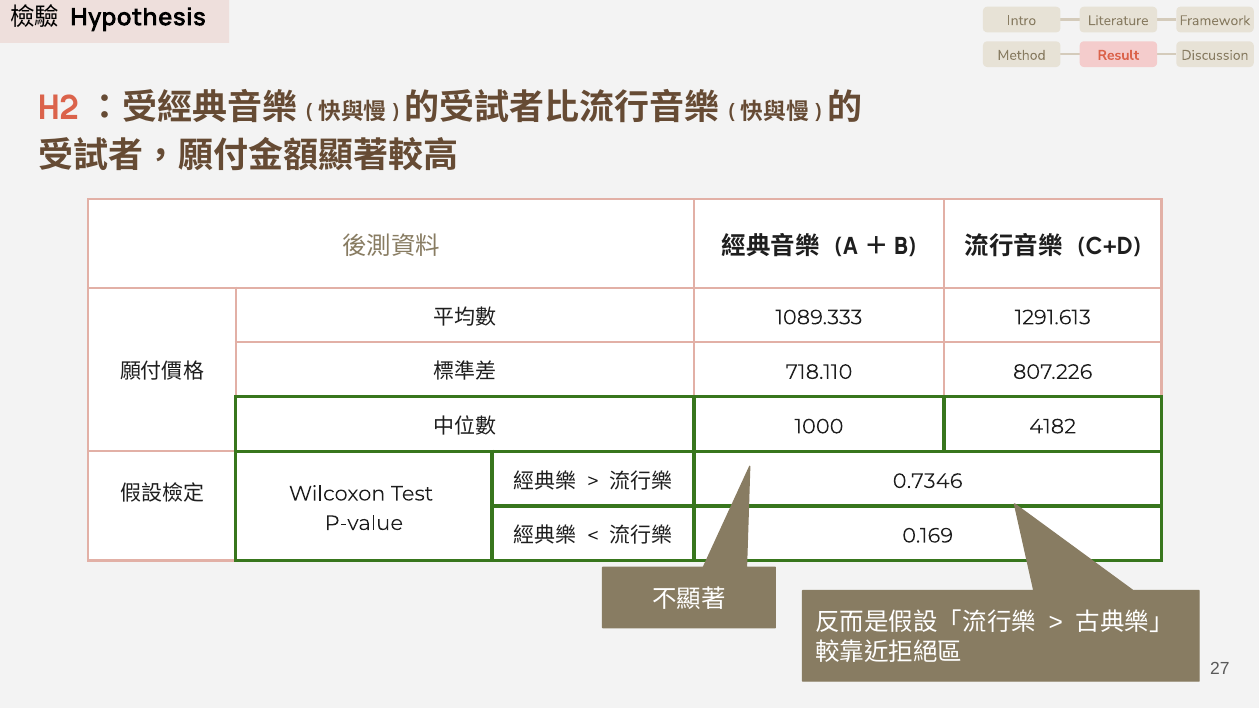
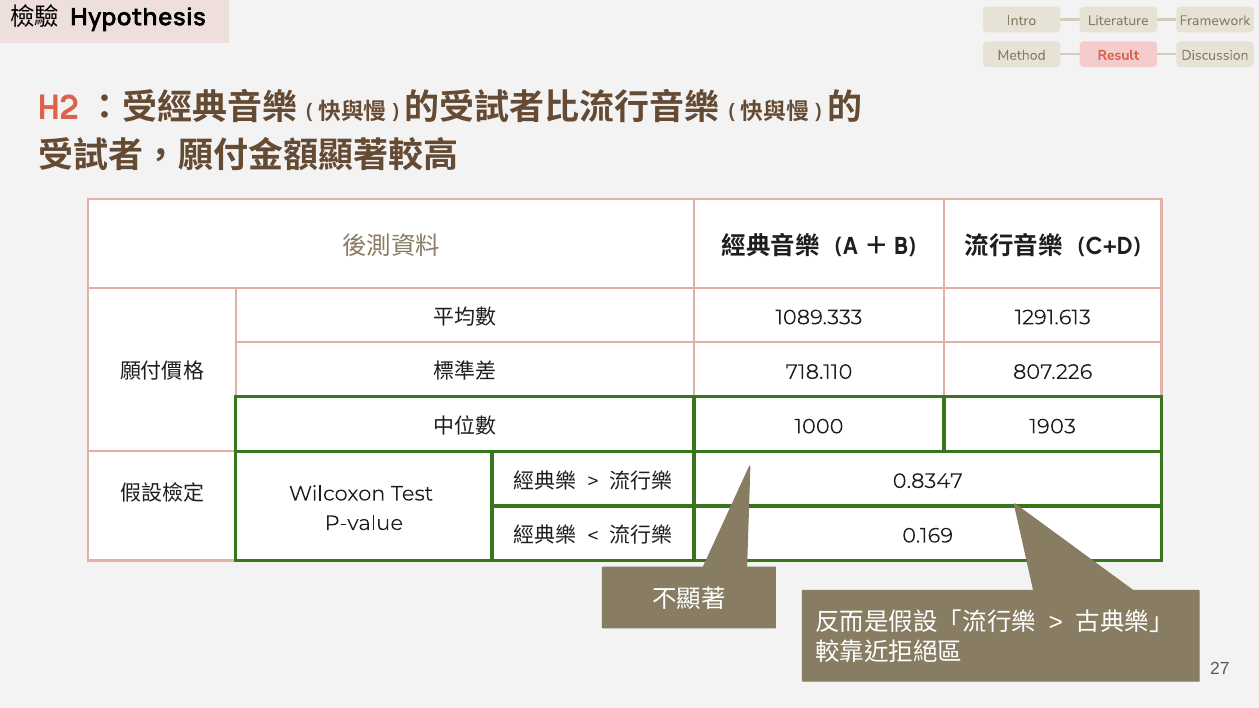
4182: 4182 -> 1903 (1053, 427)
0.7346: 0.7346 -> 0.8347 (928, 481)
